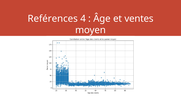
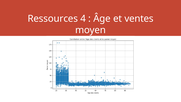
Reférences: Reférences -> Ressources (53, 19)
